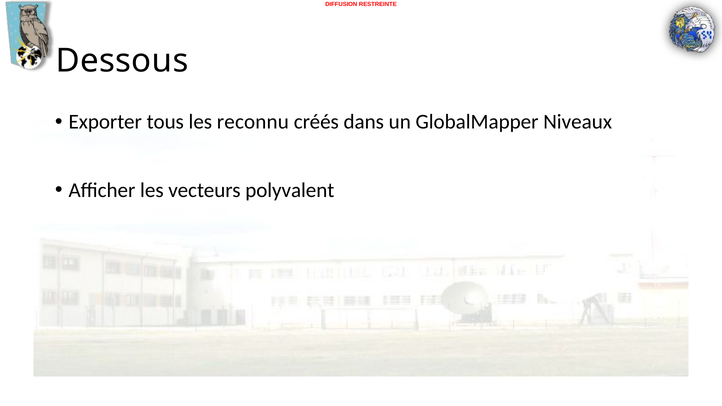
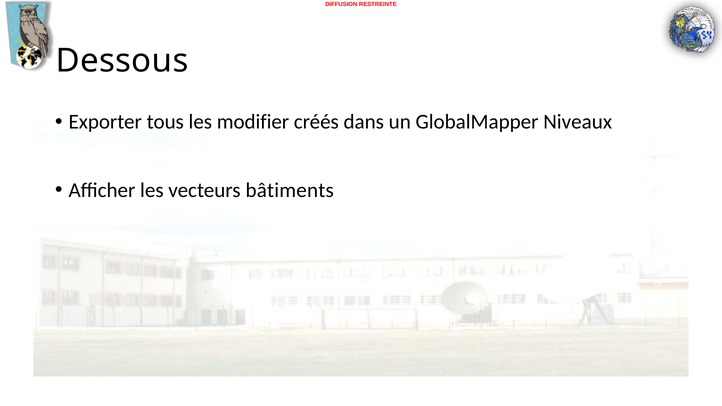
reconnu: reconnu -> modifier (253, 122)
polyvalent: polyvalent -> bâtiments (290, 190)
